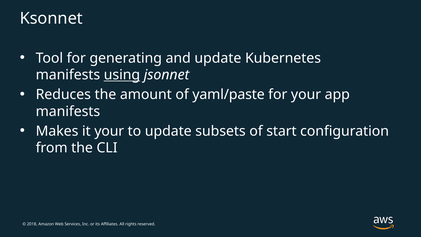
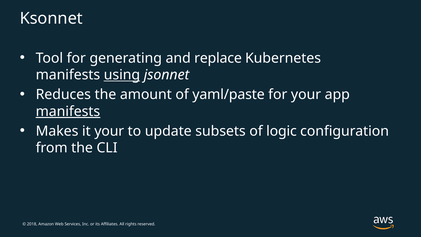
and update: update -> replace (218, 58)
manifests underline: none -> present (68, 111)
start: start -> logic (281, 131)
